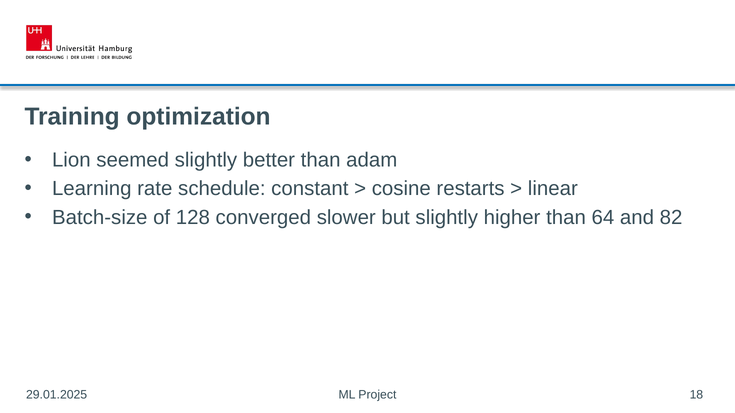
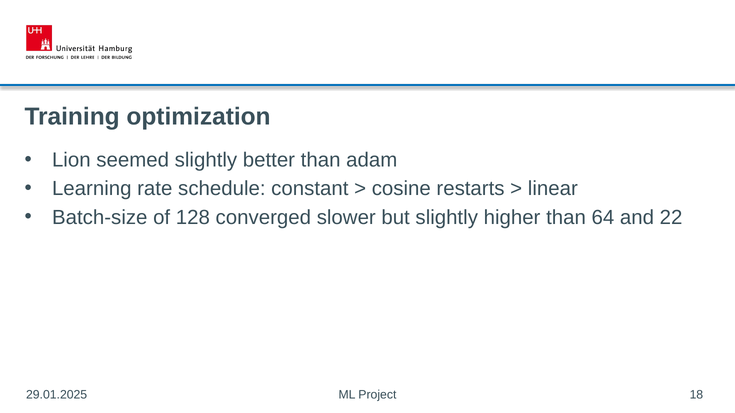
82: 82 -> 22 (671, 218)
